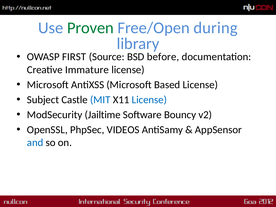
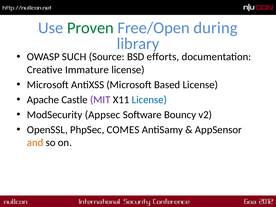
FIRST: FIRST -> SUCH (74, 57)
before: before -> efforts (163, 57)
Subject: Subject -> Apache (43, 100)
MIT colour: blue -> purple (100, 100)
Jailtime: Jailtime -> Appsec (103, 115)
VIDEOS: VIDEOS -> COMES (123, 130)
and colour: blue -> orange (35, 143)
